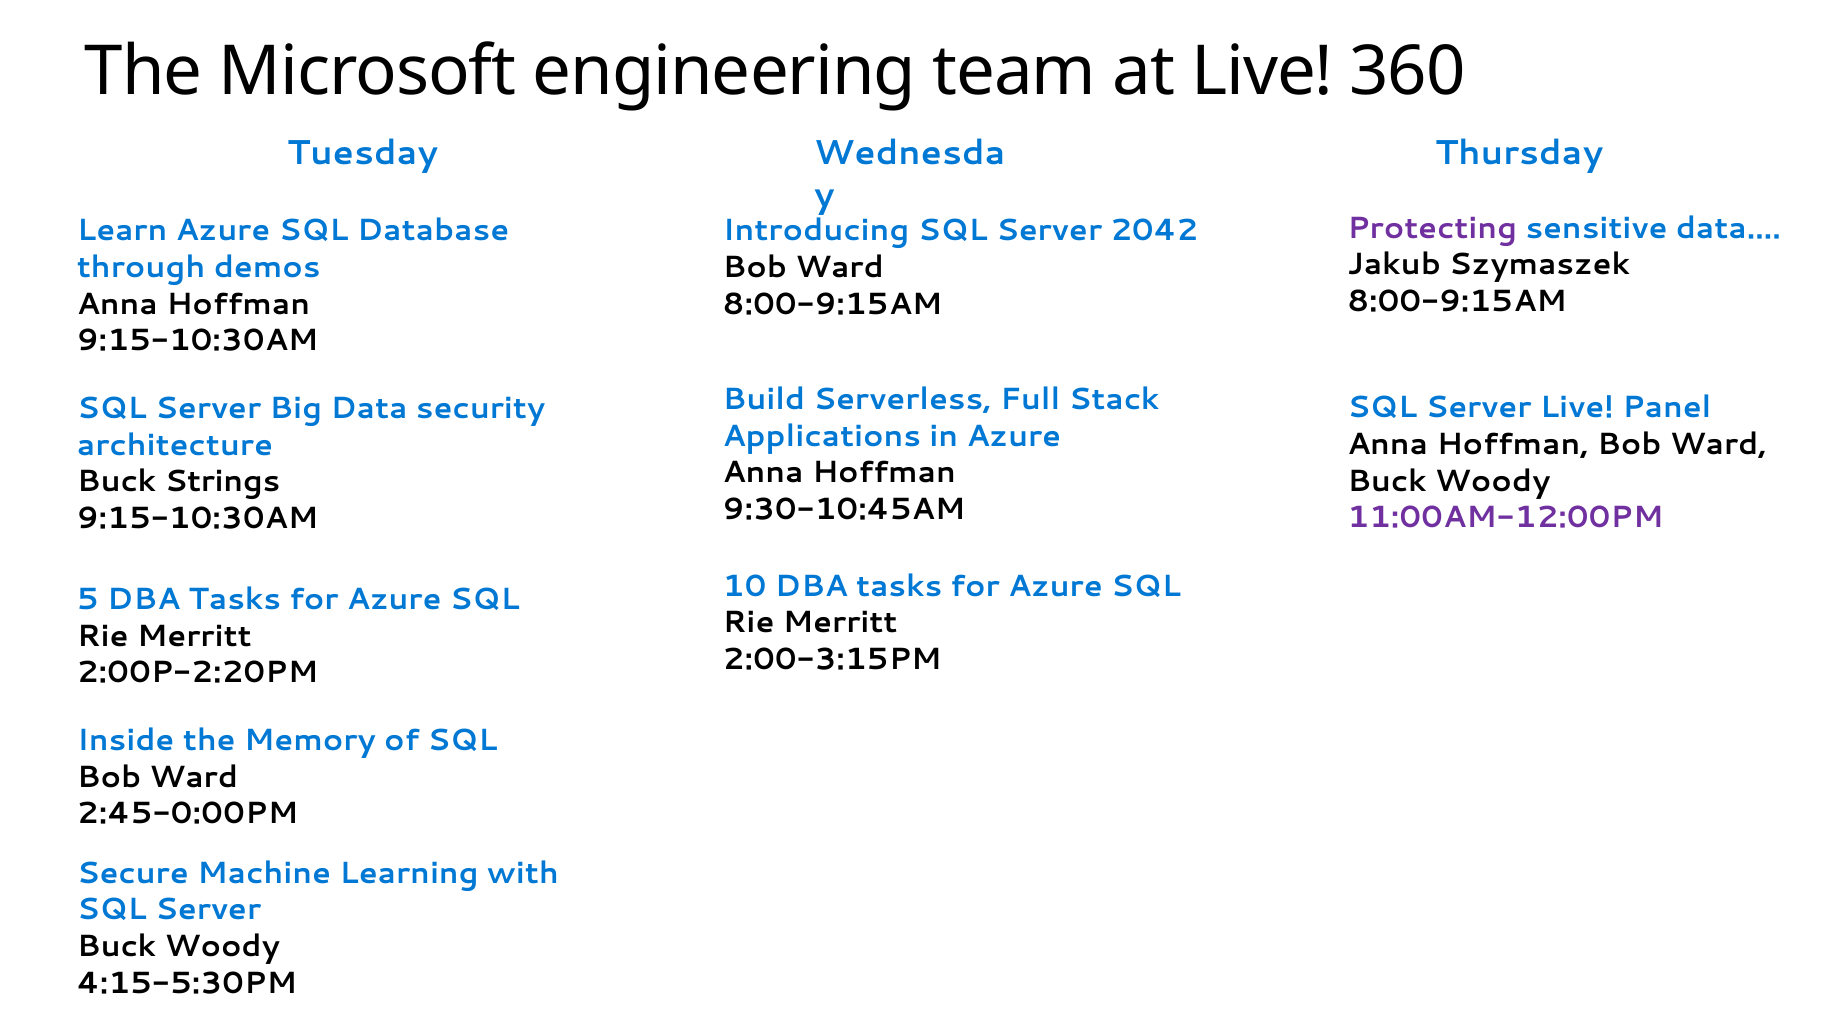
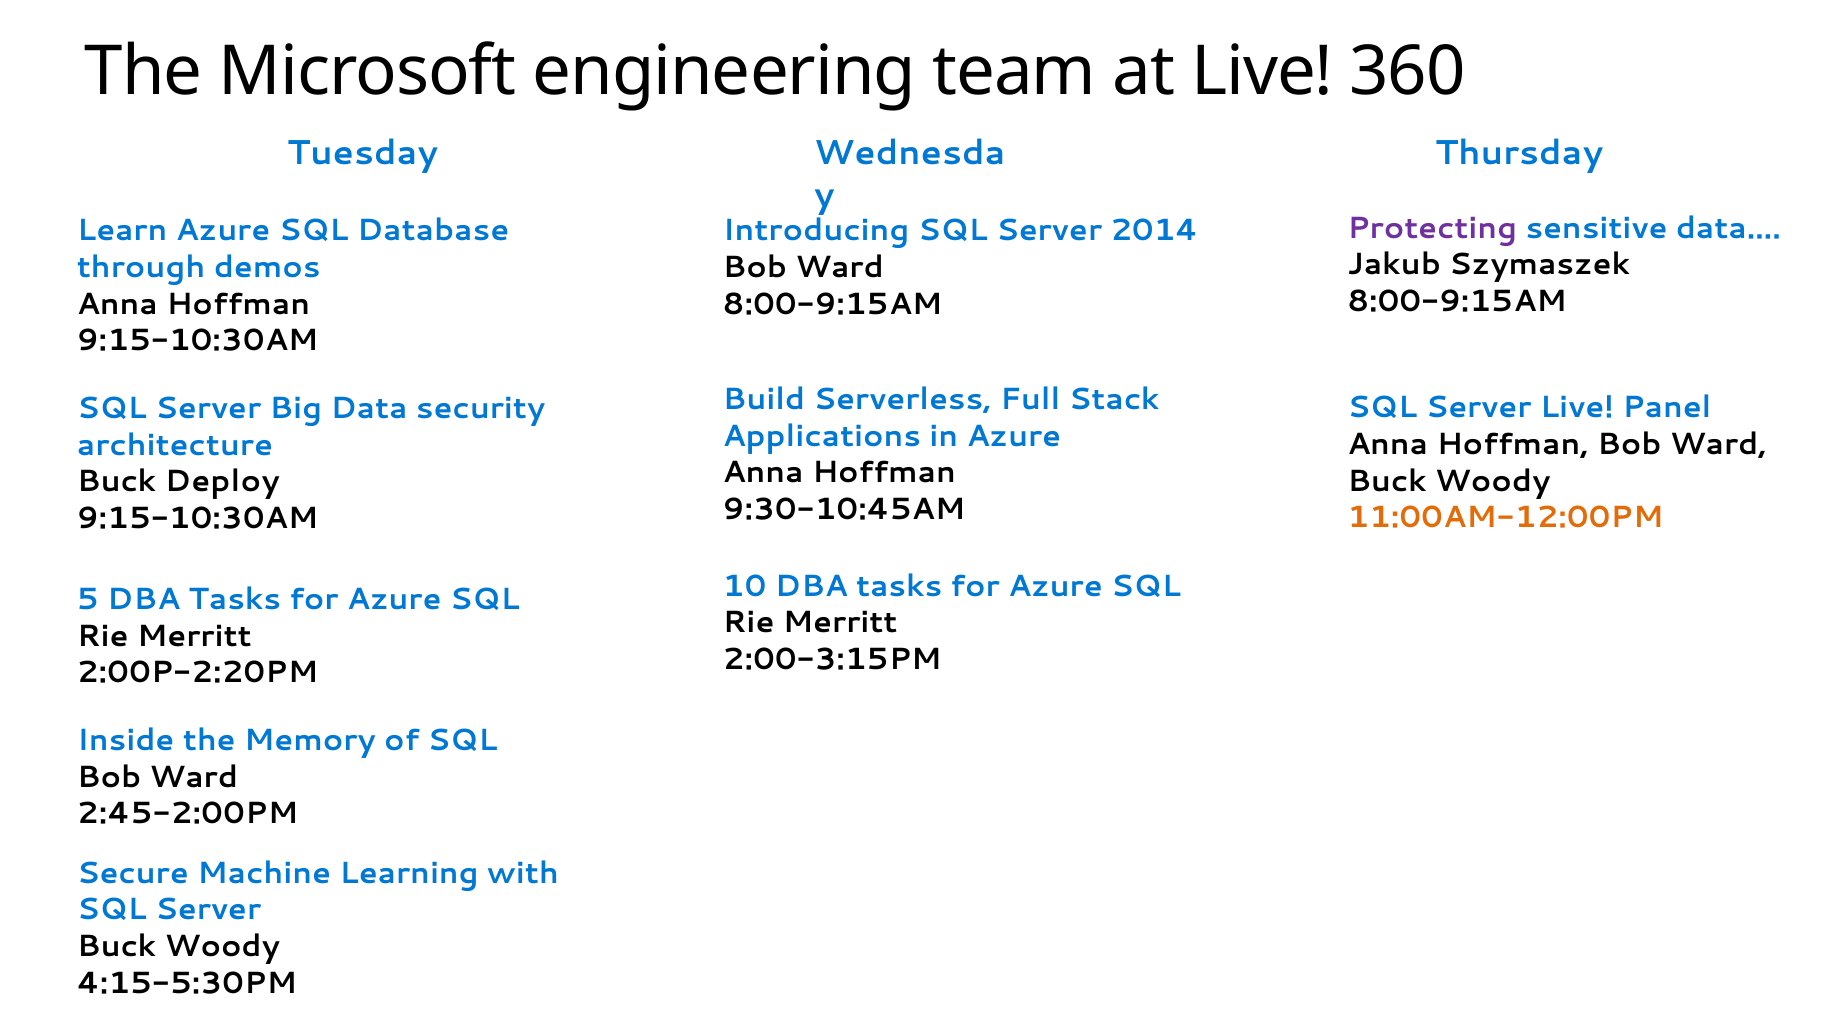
2042: 2042 -> 2014 (1154, 231)
Strings: Strings -> Deploy (222, 482)
11:00AM-12:00PM colour: purple -> orange (1505, 518)
2:45-0:00PM: 2:45-0:00PM -> 2:45-2:00PM (188, 814)
